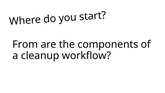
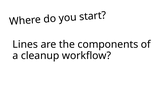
From: From -> Lines (25, 44)
